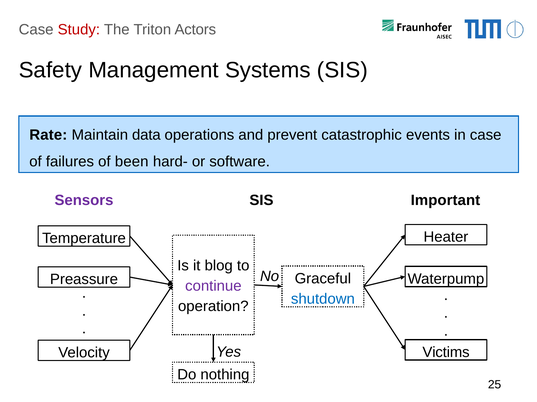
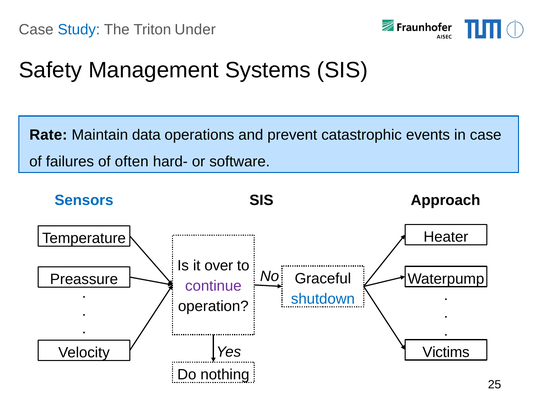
Study colour: red -> blue (79, 30)
Actors: Actors -> Under (195, 30)
been: been -> often (132, 162)
Sensors colour: purple -> blue (84, 201)
Important: Important -> Approach (445, 201)
blog: blog -> over (219, 266)
